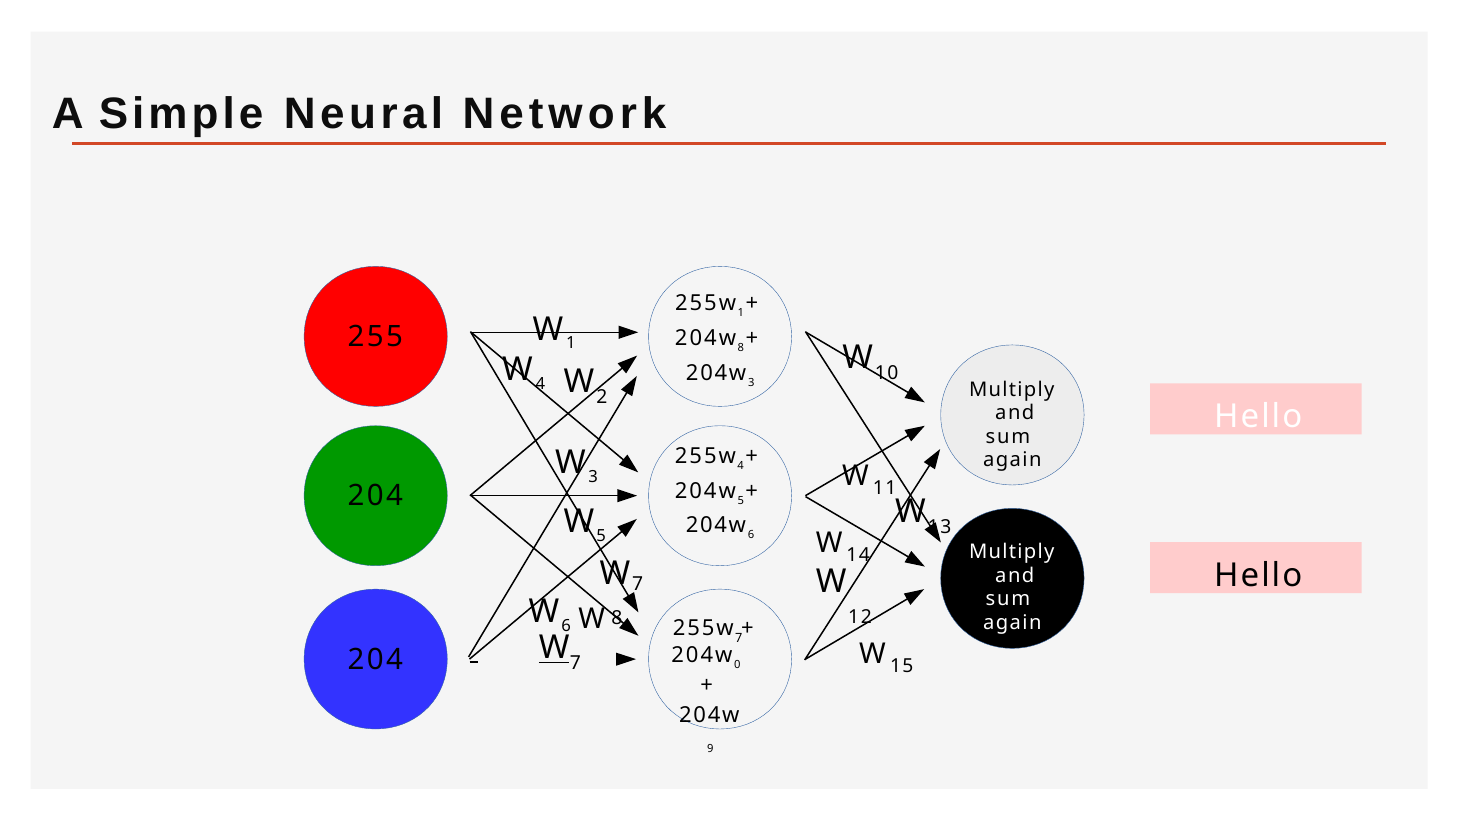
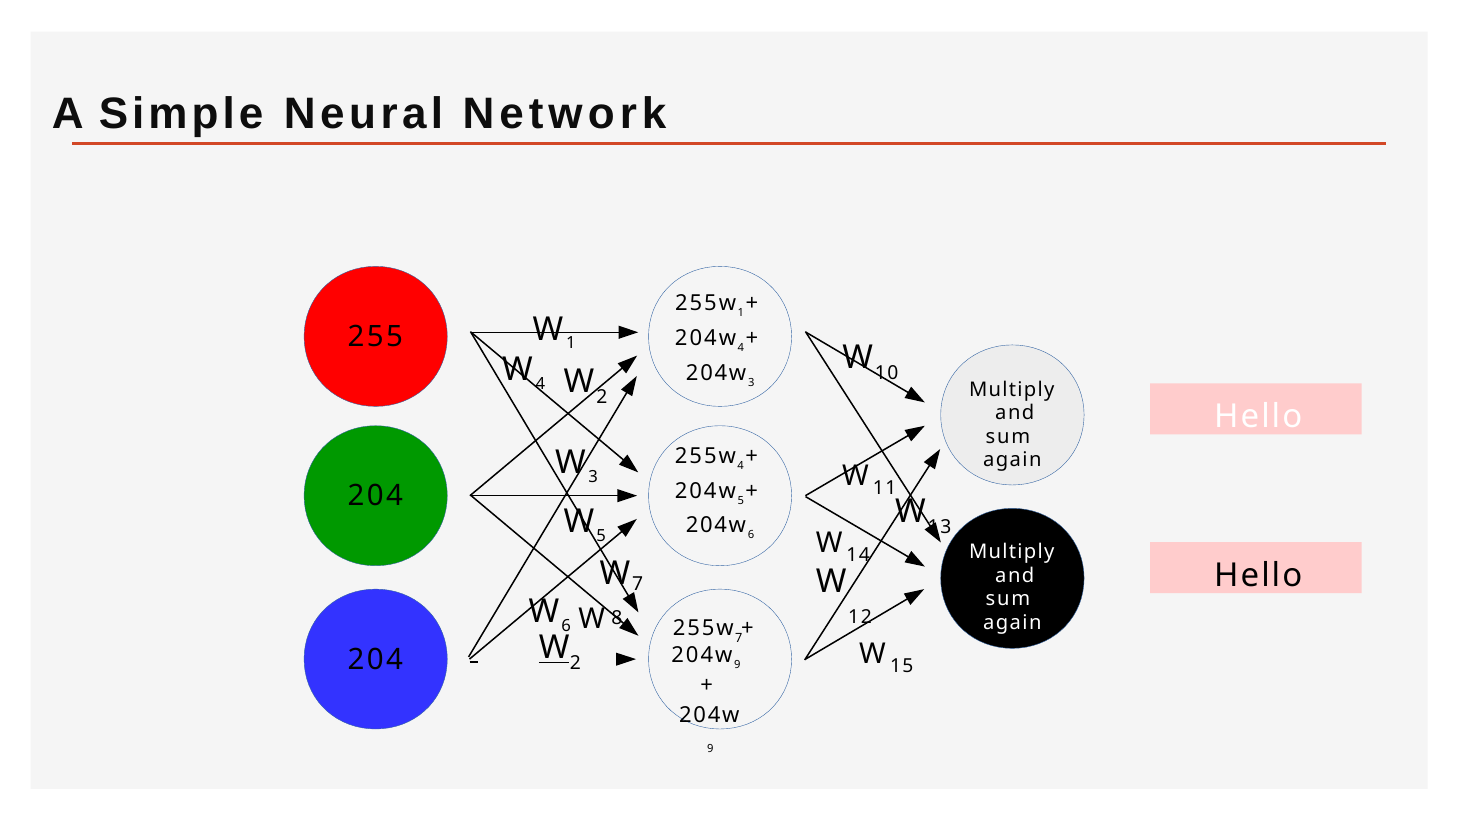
8: 8 -> 4 (741, 348)
7: 7 -> 2 (575, 663)
0: 0 -> 9 (737, 665)
